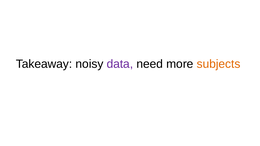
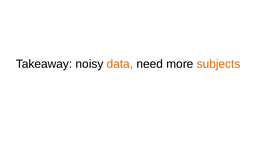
data colour: purple -> orange (120, 64)
